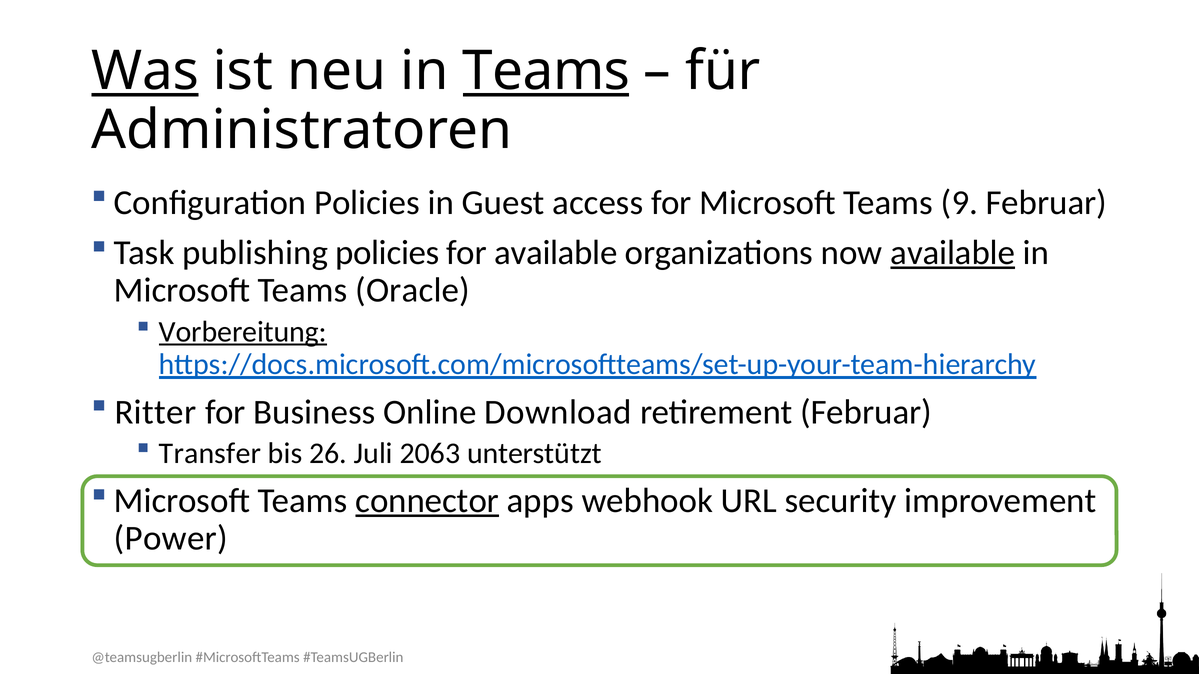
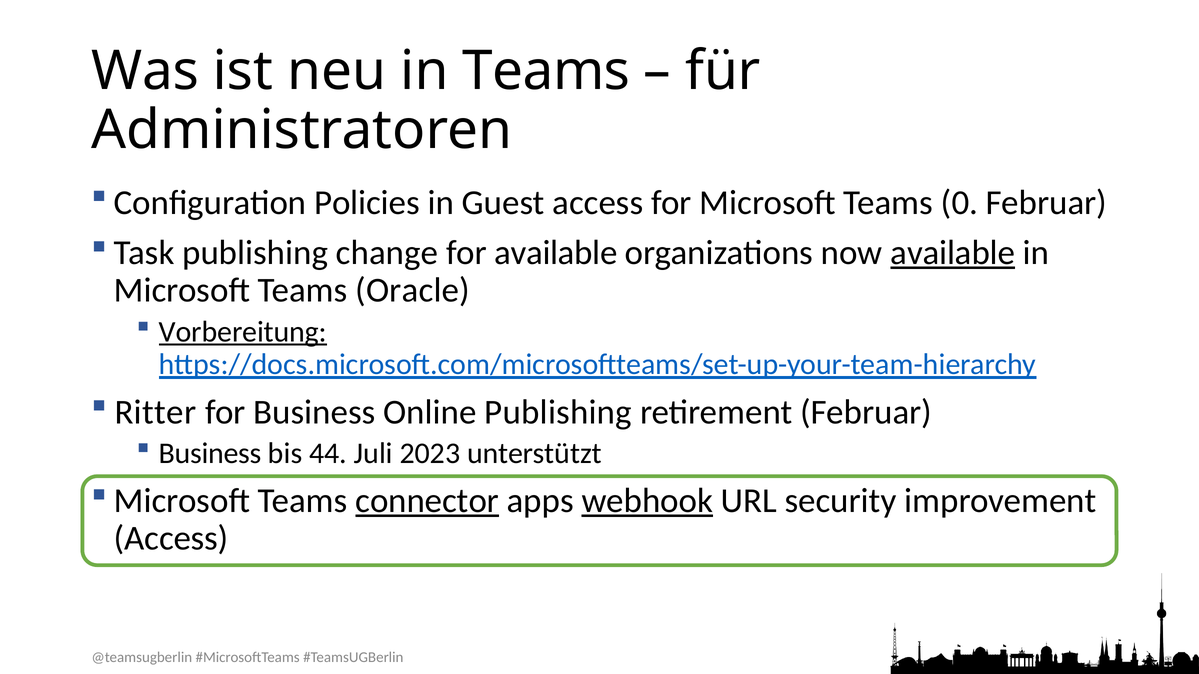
Was underline: present -> none (145, 71)
Teams underline: present -> none (546, 71)
9: 9 -> 0 (959, 203)
publishing policies: policies -> change (387, 253)
Online Download: Download -> Publishing (558, 412)
Transfer: Transfer -> Business (210, 454)
26: 26 -> 44 (328, 454)
2063: 2063 -> 2023 (430, 454)
webhook underline: none -> present (647, 501)
Power: Power -> Access (171, 539)
